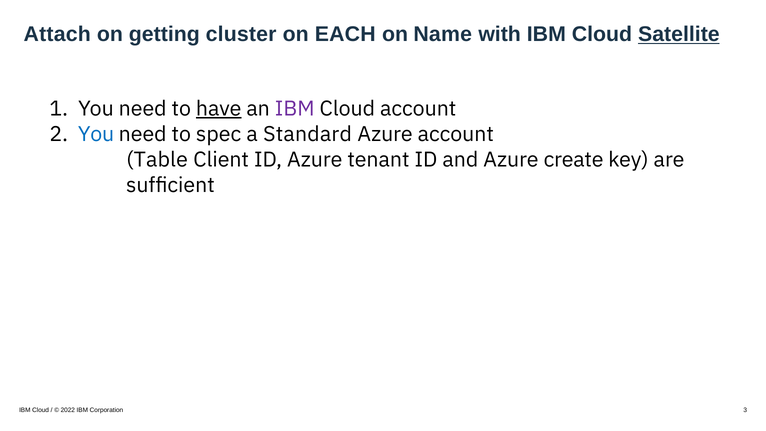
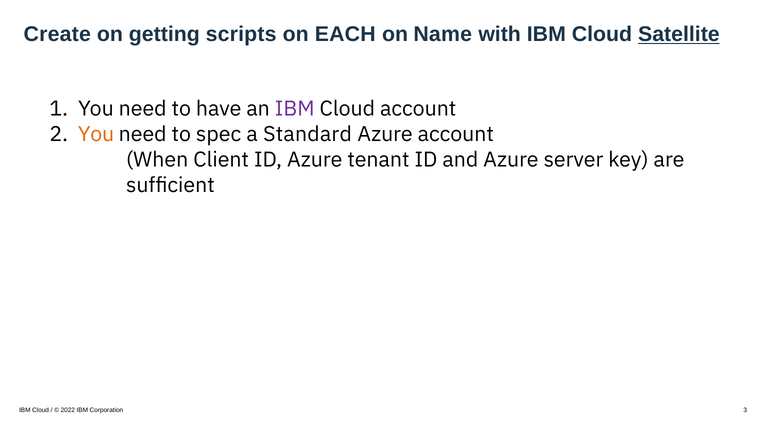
Attach: Attach -> Create (57, 34)
cluster: cluster -> scripts (241, 34)
have underline: present -> none (219, 109)
You colour: blue -> orange (96, 134)
Table: Table -> When (157, 160)
create: create -> server (573, 160)
